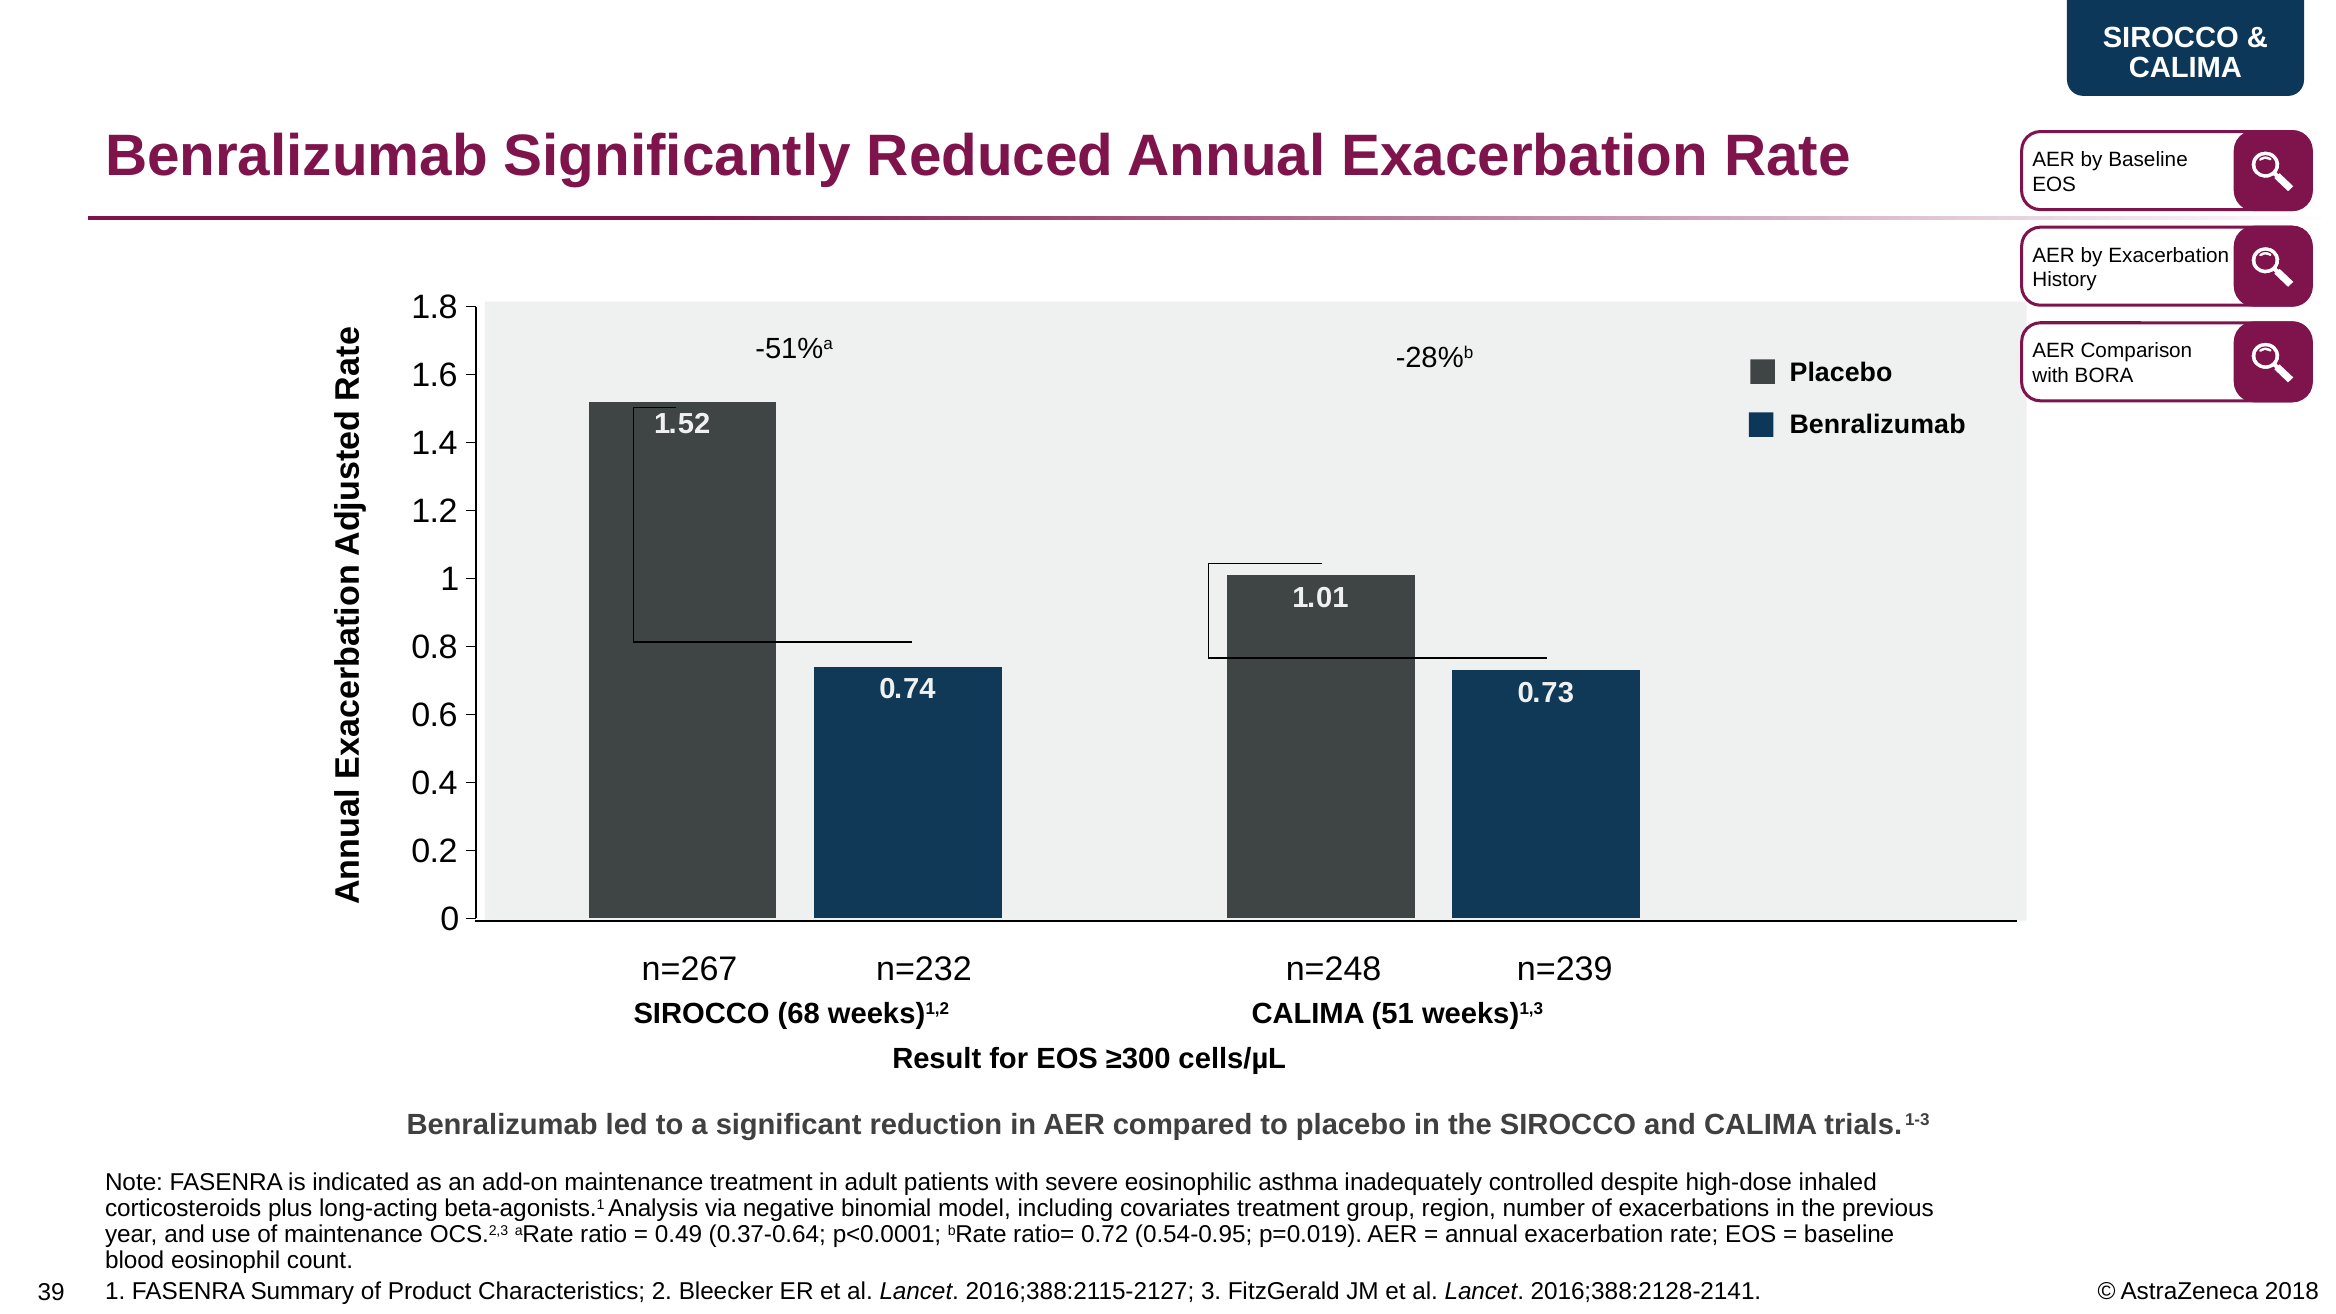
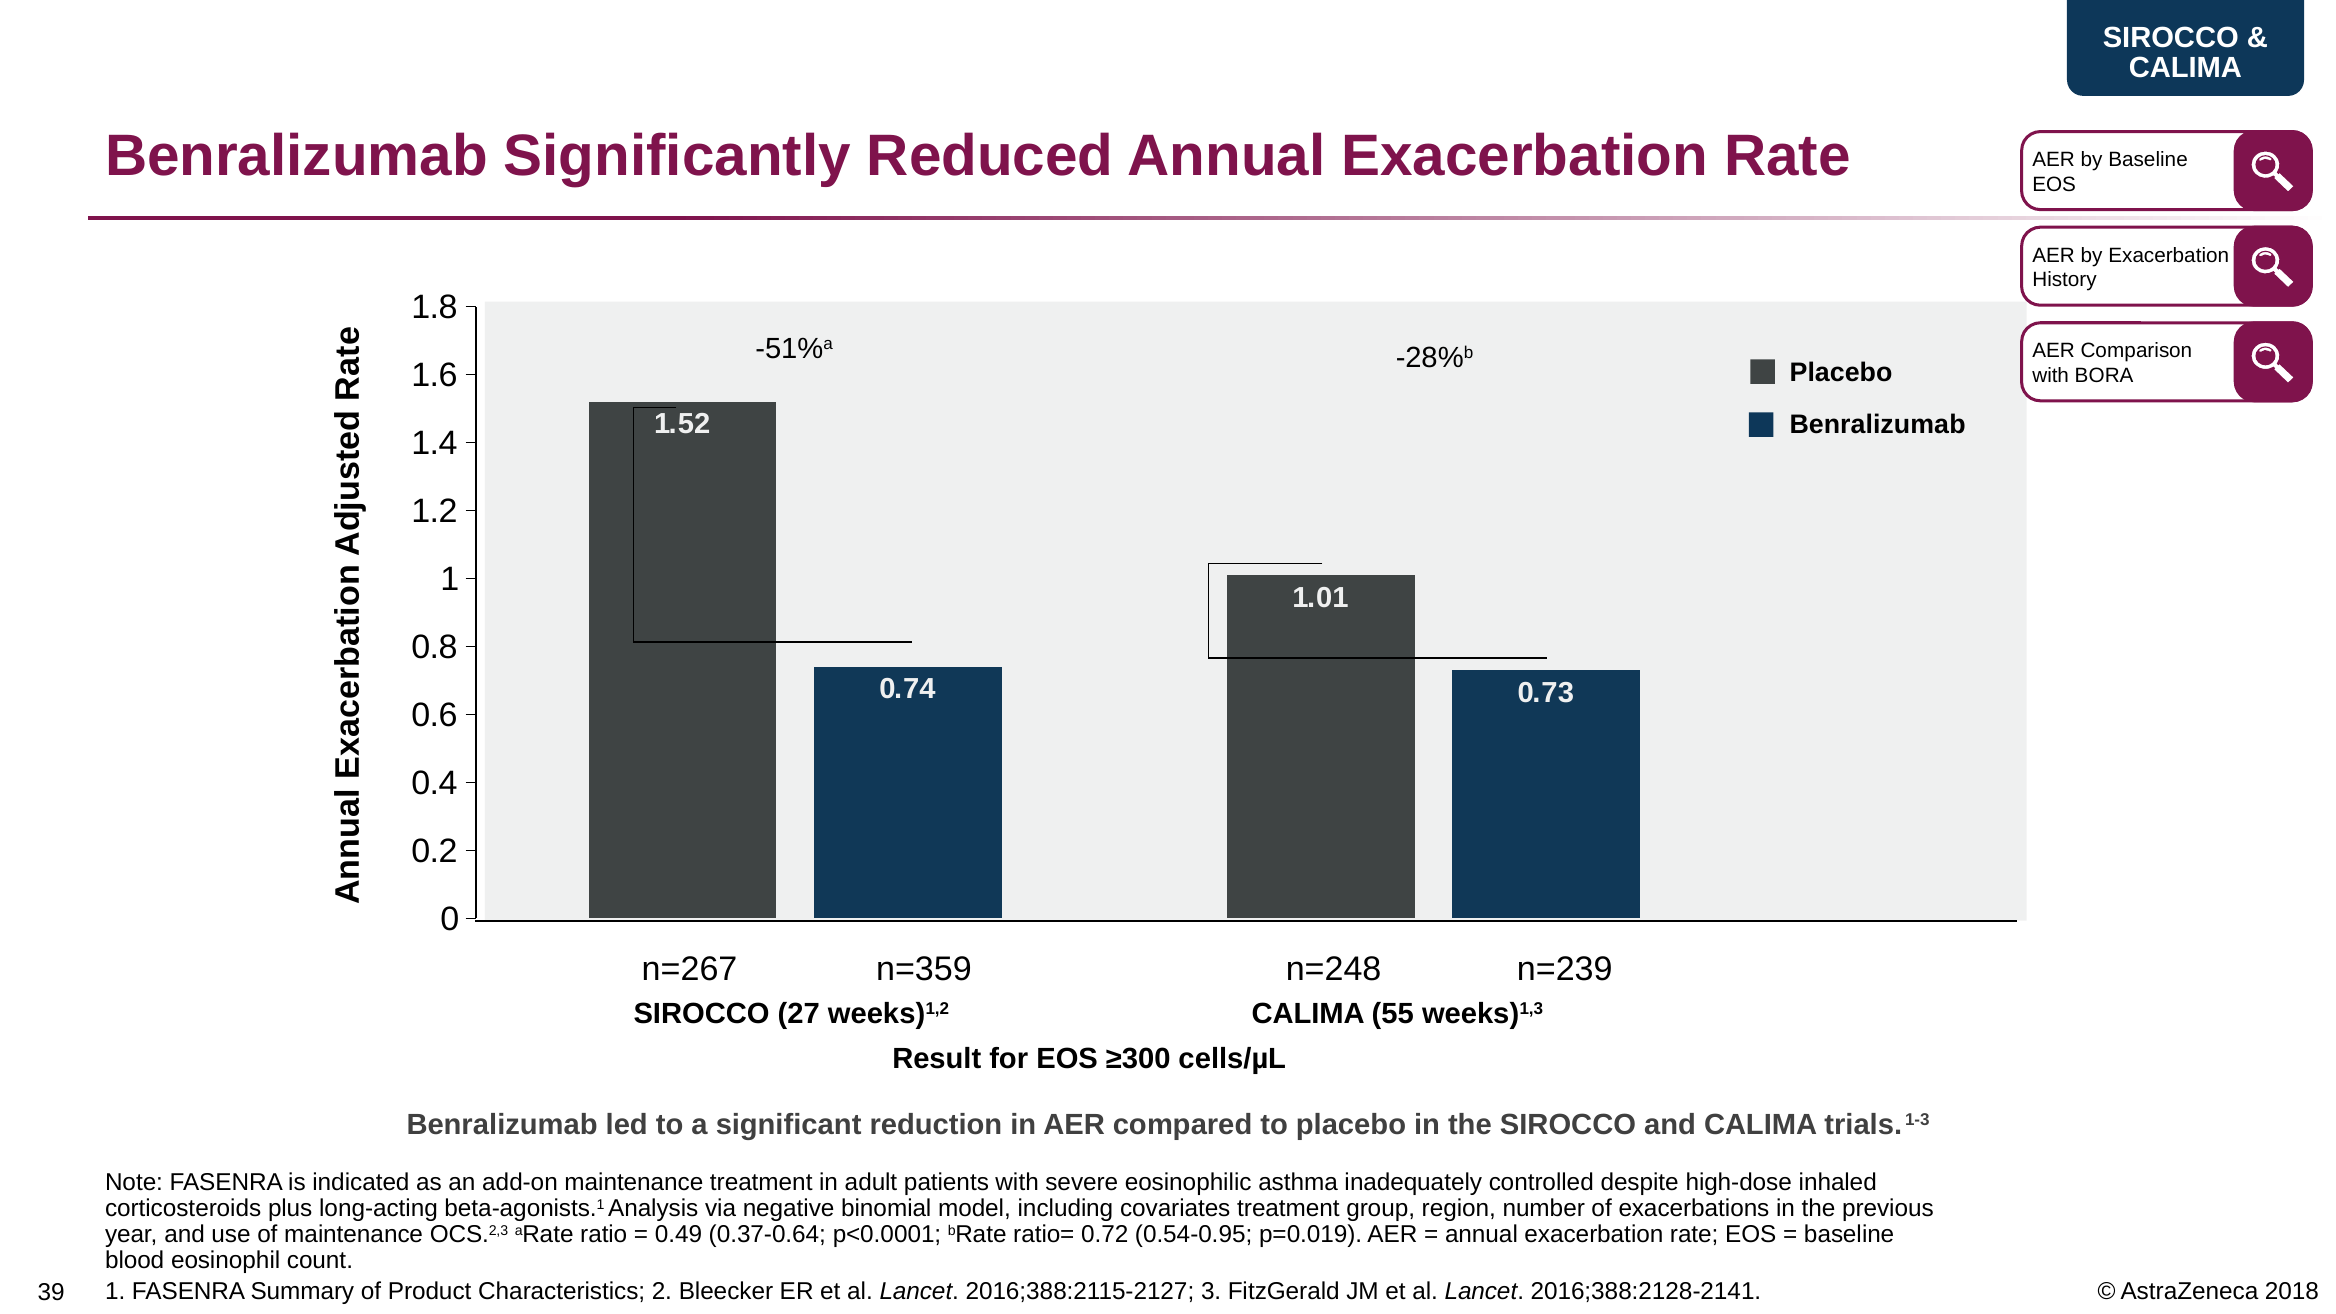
n=232: n=232 -> n=359 (924, 969)
68: 68 -> 27 (799, 1013)
51: 51 -> 55 (1393, 1013)
